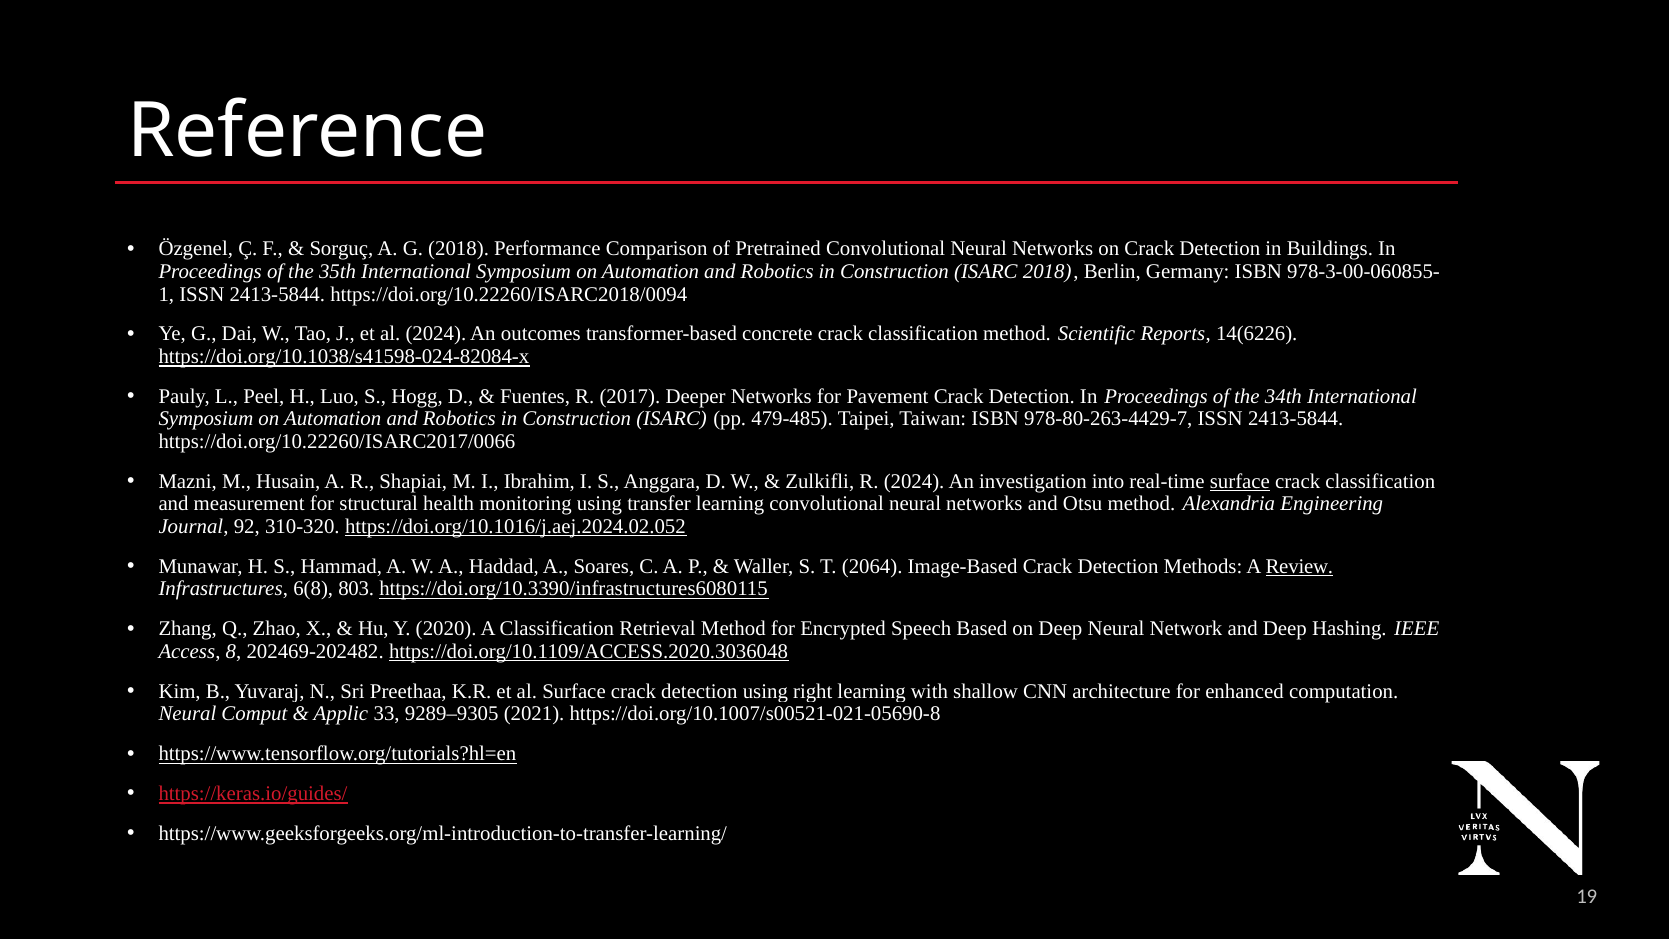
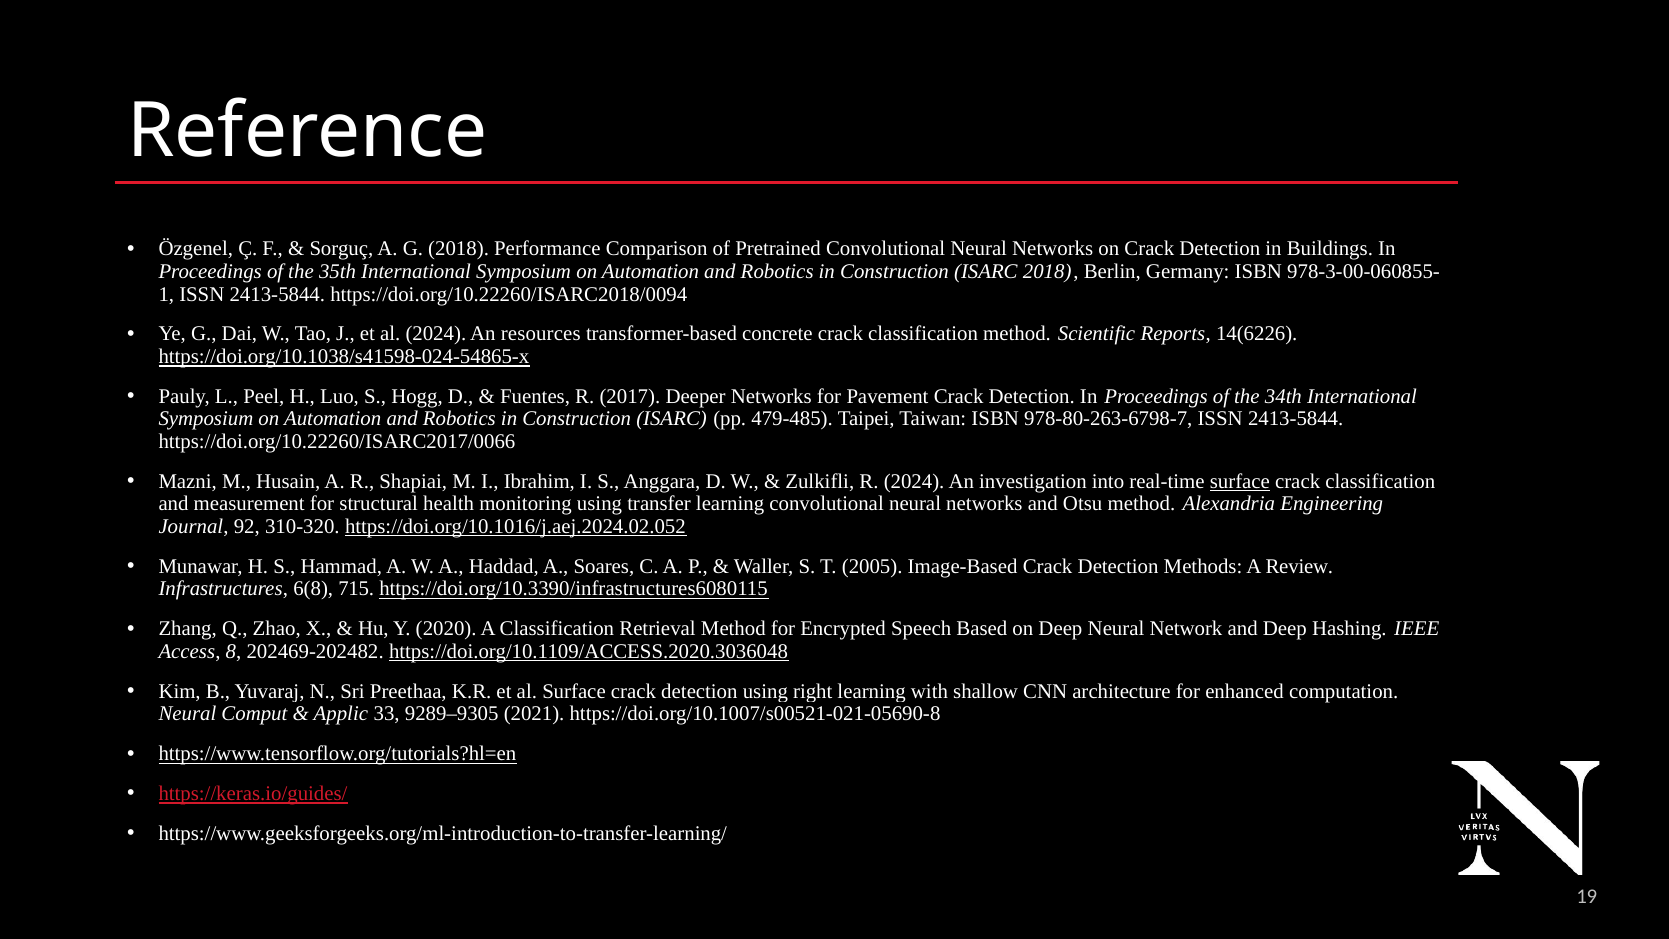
outcomes: outcomes -> resources (541, 334)
https://doi.org/10.1038/s41598-024-82084-x: https://doi.org/10.1038/s41598-024-82084-x -> https://doi.org/10.1038/s41598-024-54865-x (344, 357)
978-80-263-4429-7: 978-80-263-4429-7 -> 978-80-263-6798-7 (1108, 419)
2064: 2064 -> 2005 (872, 566)
Review underline: present -> none (1299, 566)
803: 803 -> 715 (356, 589)
